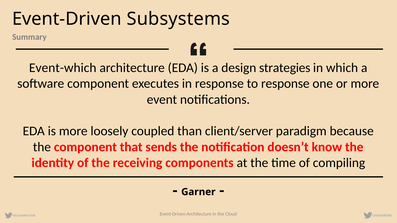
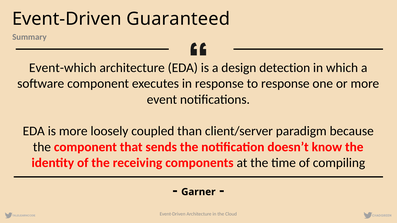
Subsystems: Subsystems -> Guaranteed (178, 19)
strategies: strategies -> detection (285, 68)
